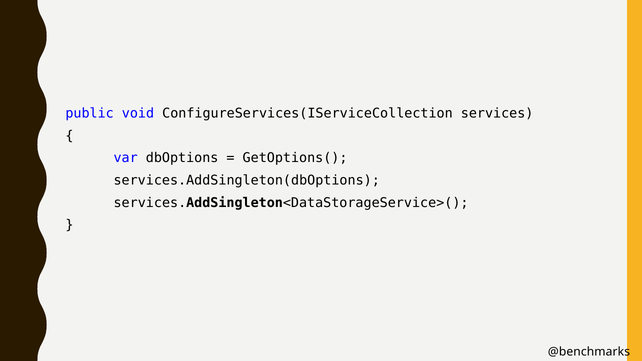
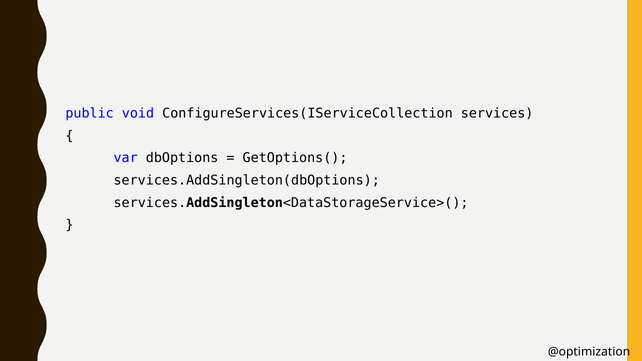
@benchmarks: @benchmarks -> @optimization (589, 352)
